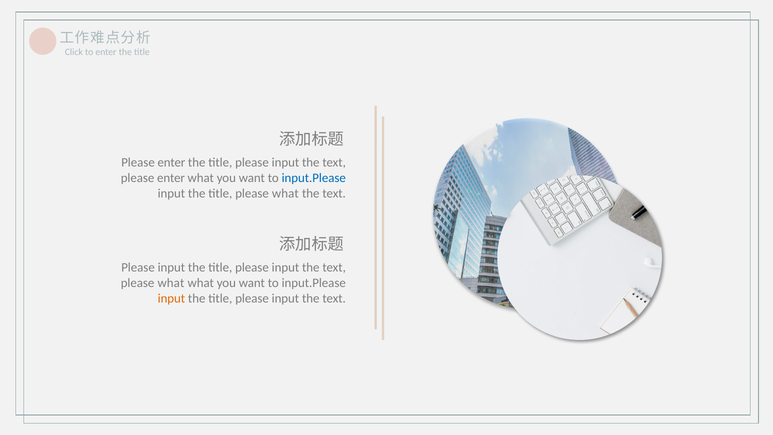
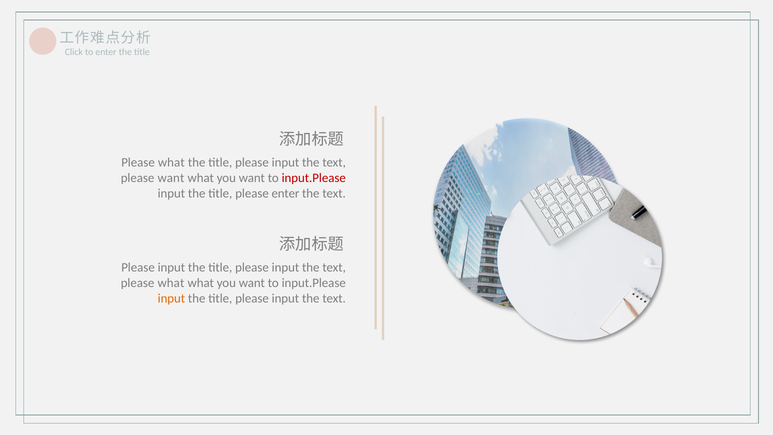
enter: enter -> what (171, 163)
enter: enter -> want (171, 178)
input.Please colour: blue -> red (314, 178)
title please what: what -> enter (286, 194)
